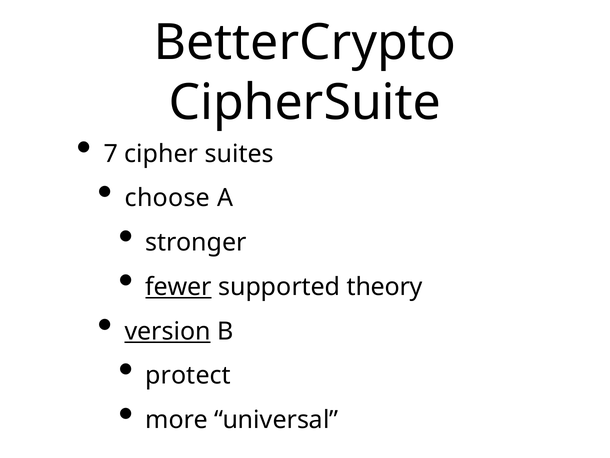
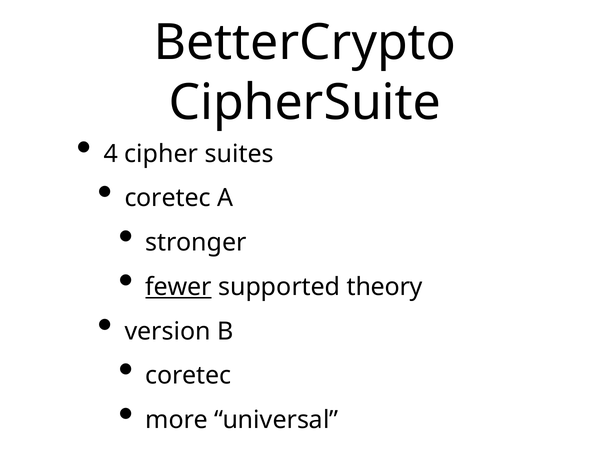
7: 7 -> 4 (111, 154)
choose: choose -> coretec (168, 198)
version underline: present -> none (168, 331)
protect: protect -> coretec (188, 375)
